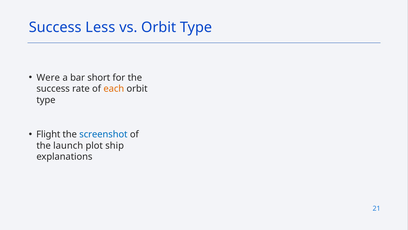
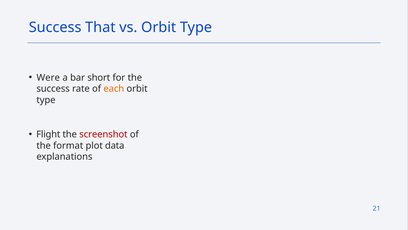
Less: Less -> That (100, 27)
screenshot colour: blue -> red (103, 134)
launch: launch -> format (68, 145)
ship: ship -> data (115, 145)
